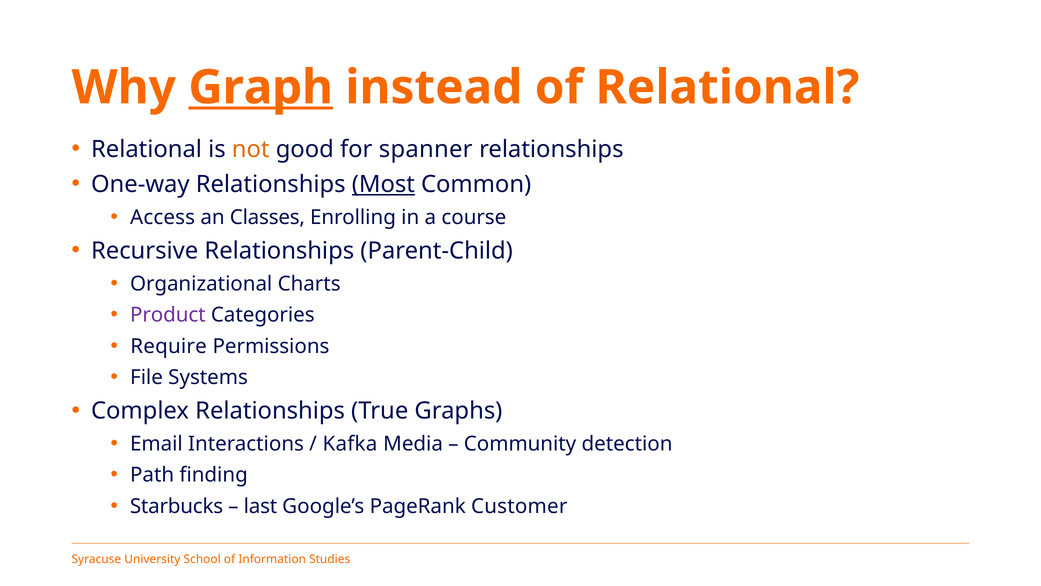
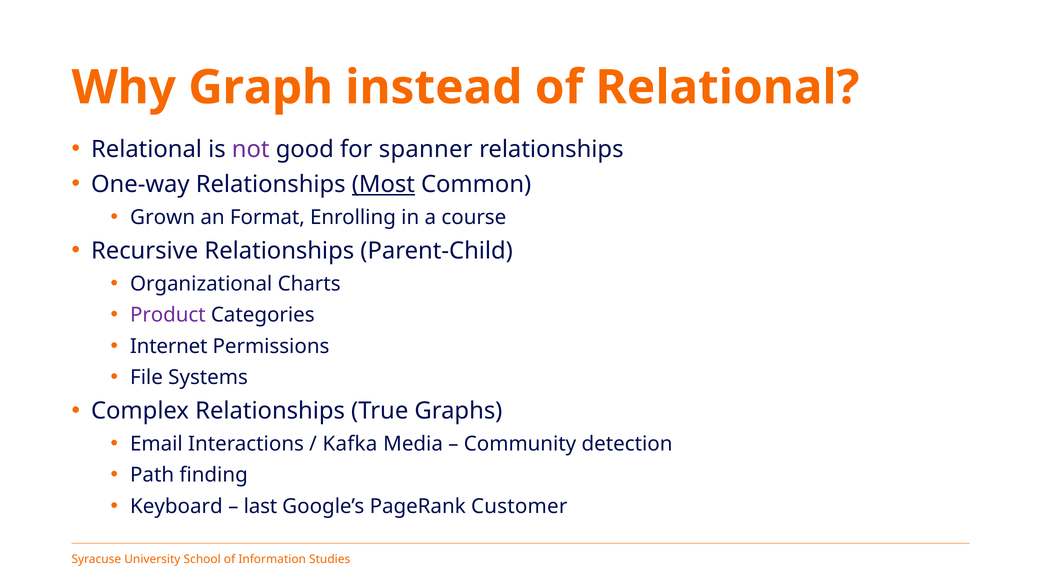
Graph underline: present -> none (261, 87)
not colour: orange -> purple (251, 149)
Access: Access -> Grown (163, 217)
Classes: Classes -> Format (267, 217)
Require: Require -> Internet (169, 346)
Starbucks: Starbucks -> Keyboard (176, 506)
